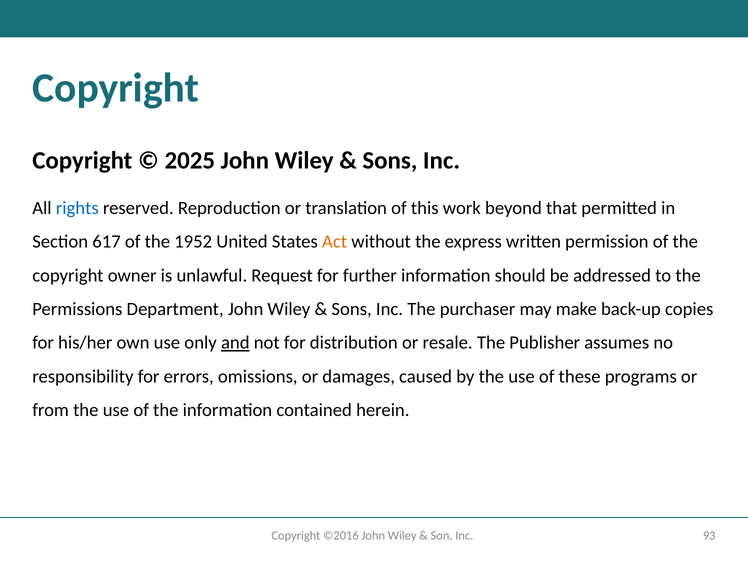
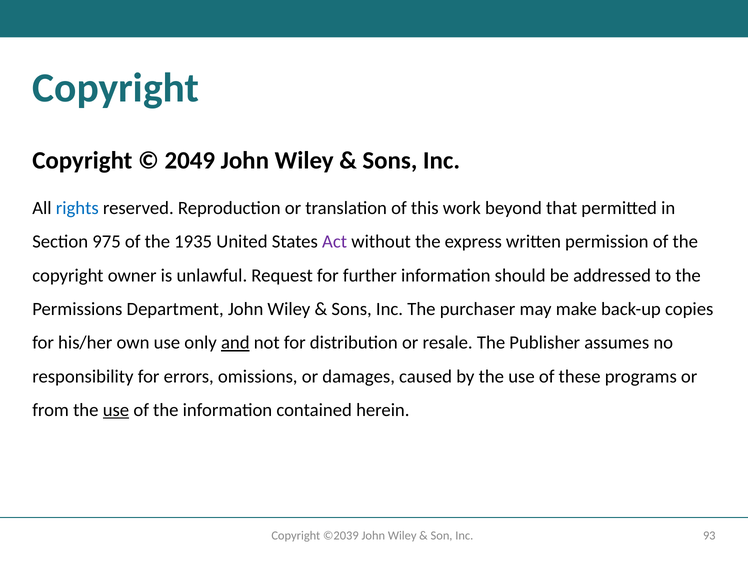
2025: 2025 -> 2049 (190, 160)
617: 617 -> 975 (107, 242)
1952: 1952 -> 1935 (193, 242)
Act colour: orange -> purple (335, 242)
use underline: none -> present (116, 410)
©2016: ©2016 -> ©2039 (341, 536)
